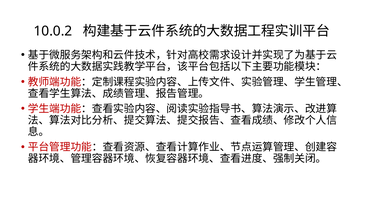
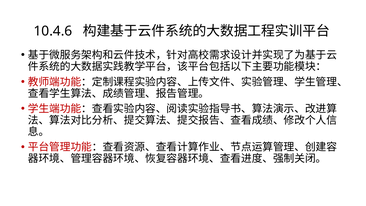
10.0.2: 10.0.2 -> 10.4.6 (53, 31)
